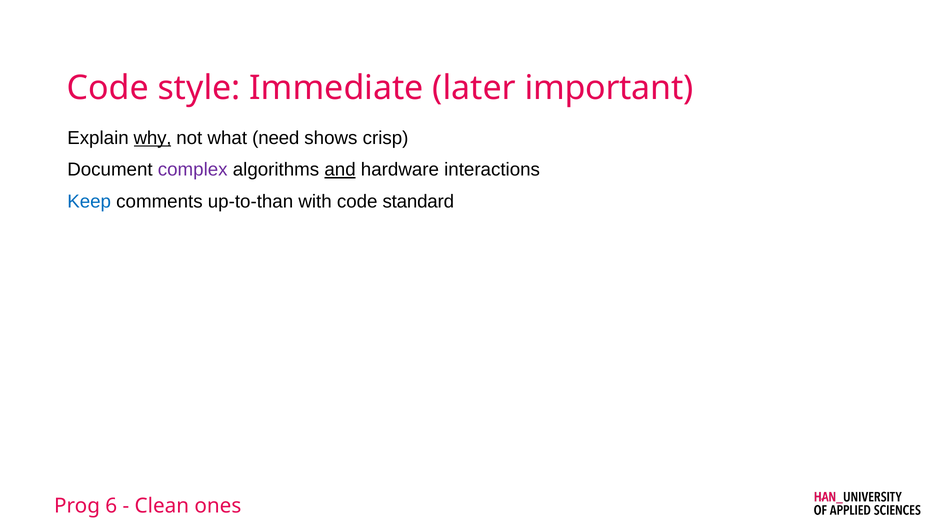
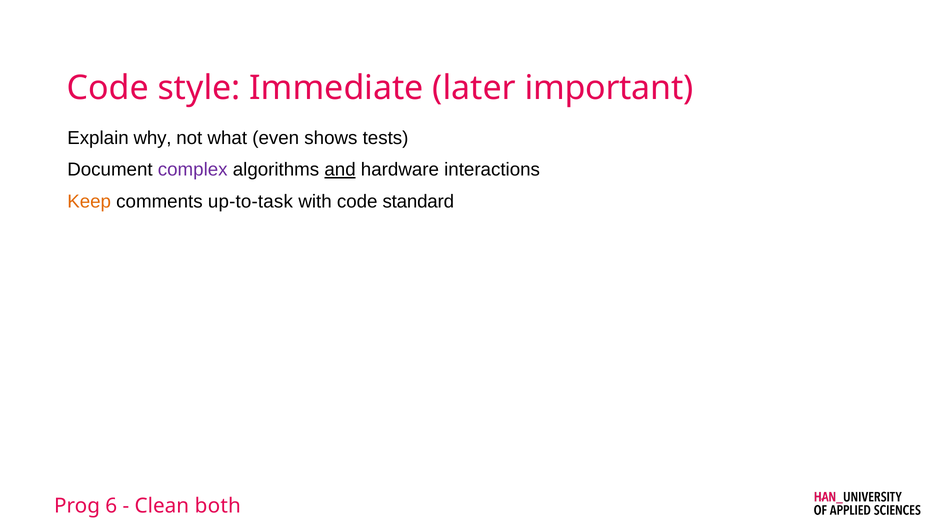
why underline: present -> none (153, 138)
need: need -> even (276, 138)
crisp: crisp -> tests (386, 138)
Keep colour: blue -> orange (89, 202)
up-to-than: up-to-than -> up-to-task (250, 202)
ones: ones -> both (218, 506)
